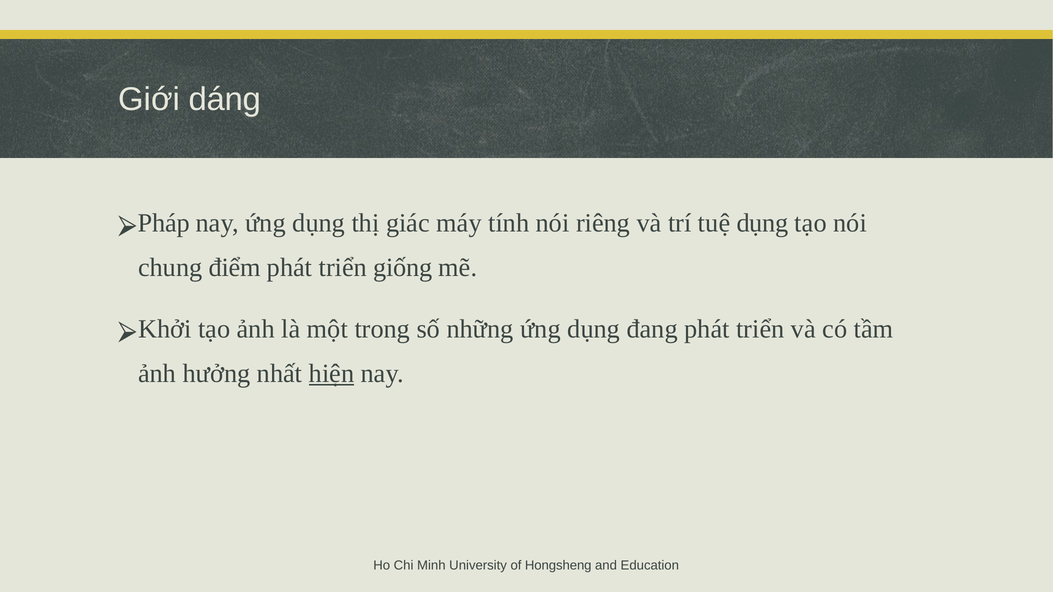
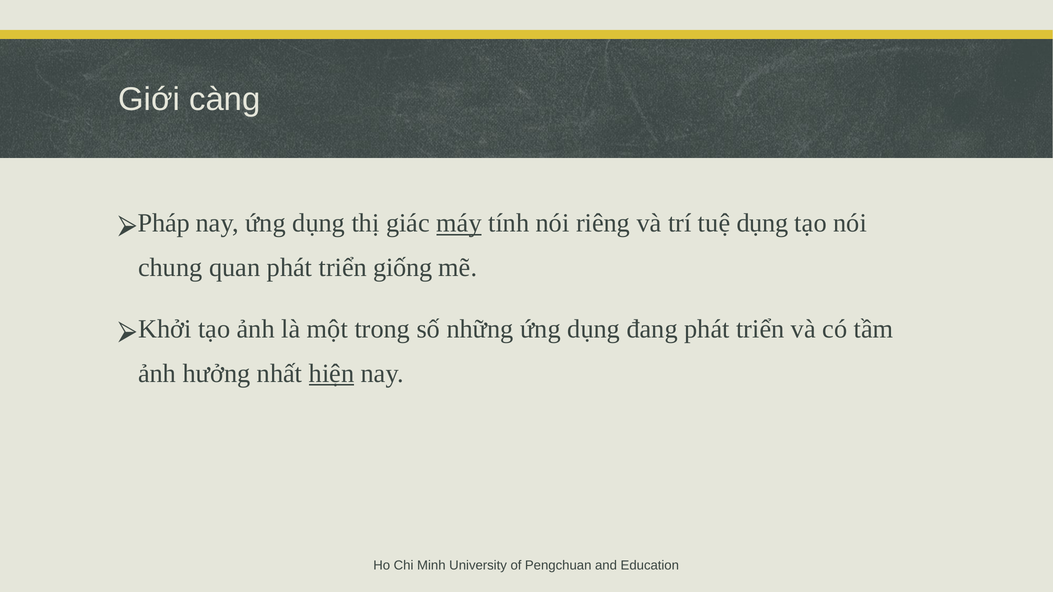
dáng: dáng -> càng (225, 99)
máy underline: none -> present (459, 223)
điểm: điểm -> quan (235, 268)
Hongsheng: Hongsheng -> Pengchuan (558, 566)
